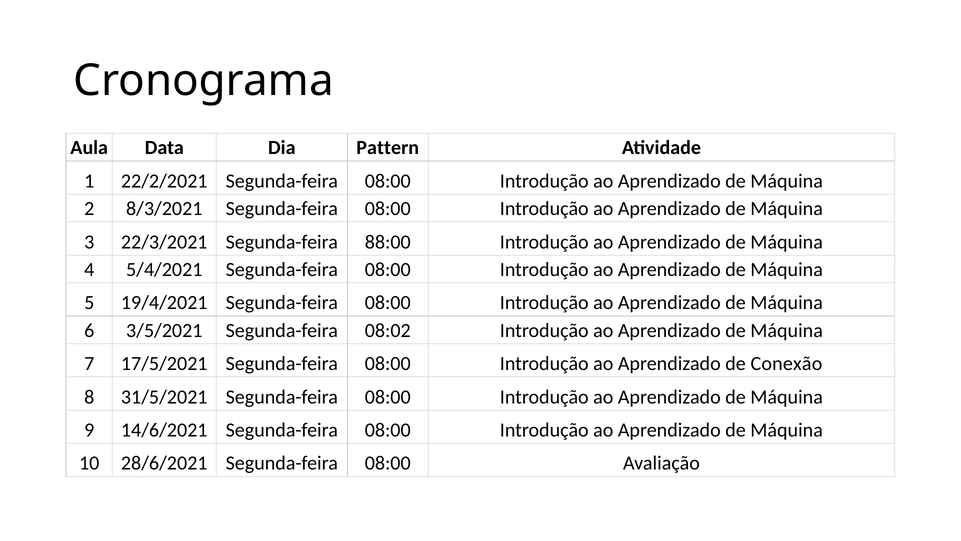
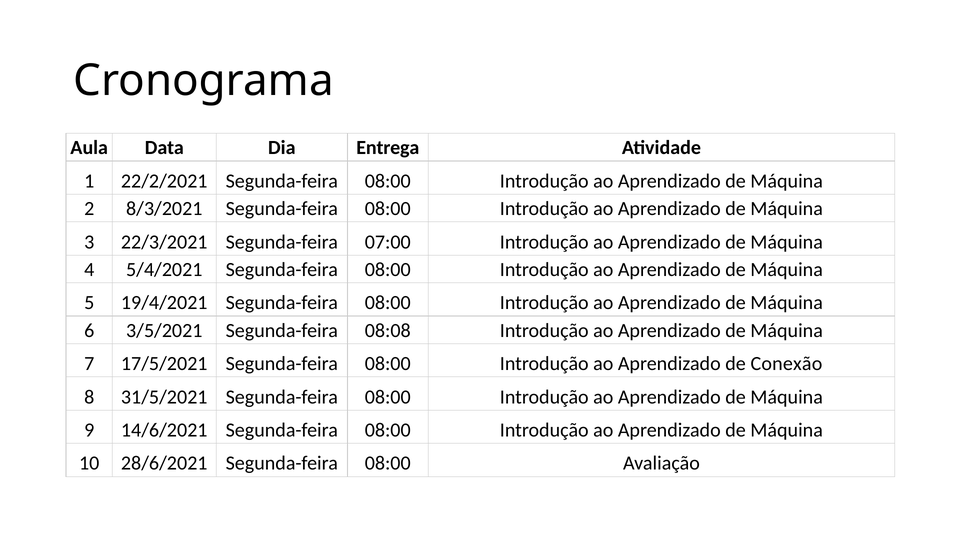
Pattern: Pattern -> Entrega (388, 148)
88:00: 88:00 -> 07:00 (388, 242)
08:02: 08:02 -> 08:08 (388, 330)
